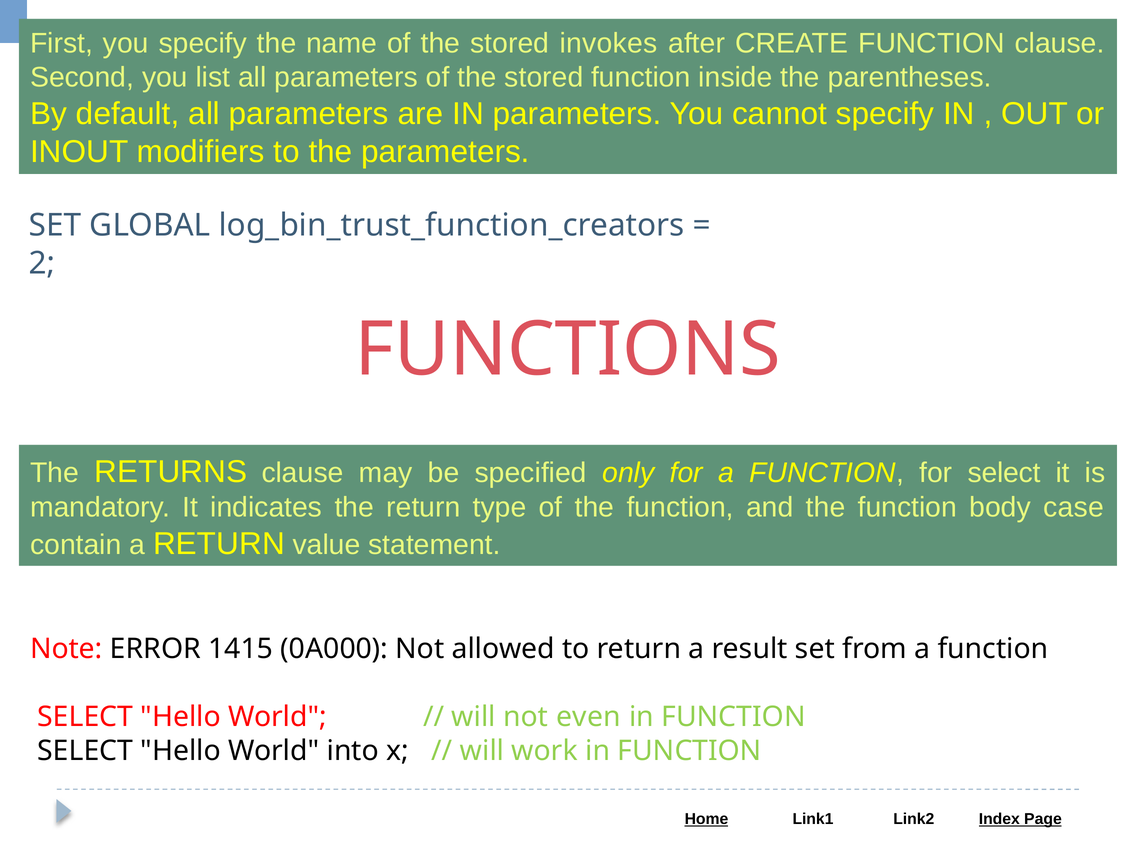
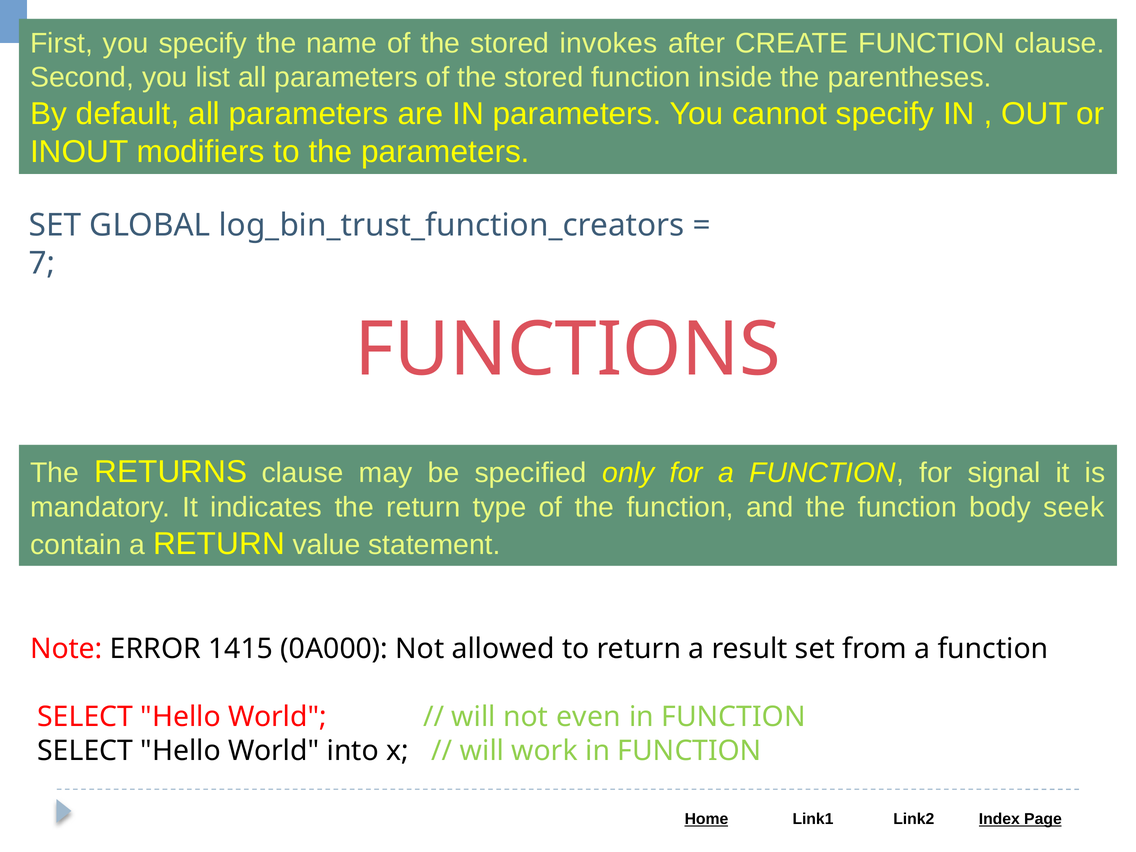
2: 2 -> 7 (42, 263)
for select: select -> signal (1004, 473)
case: case -> seek (1074, 507)
